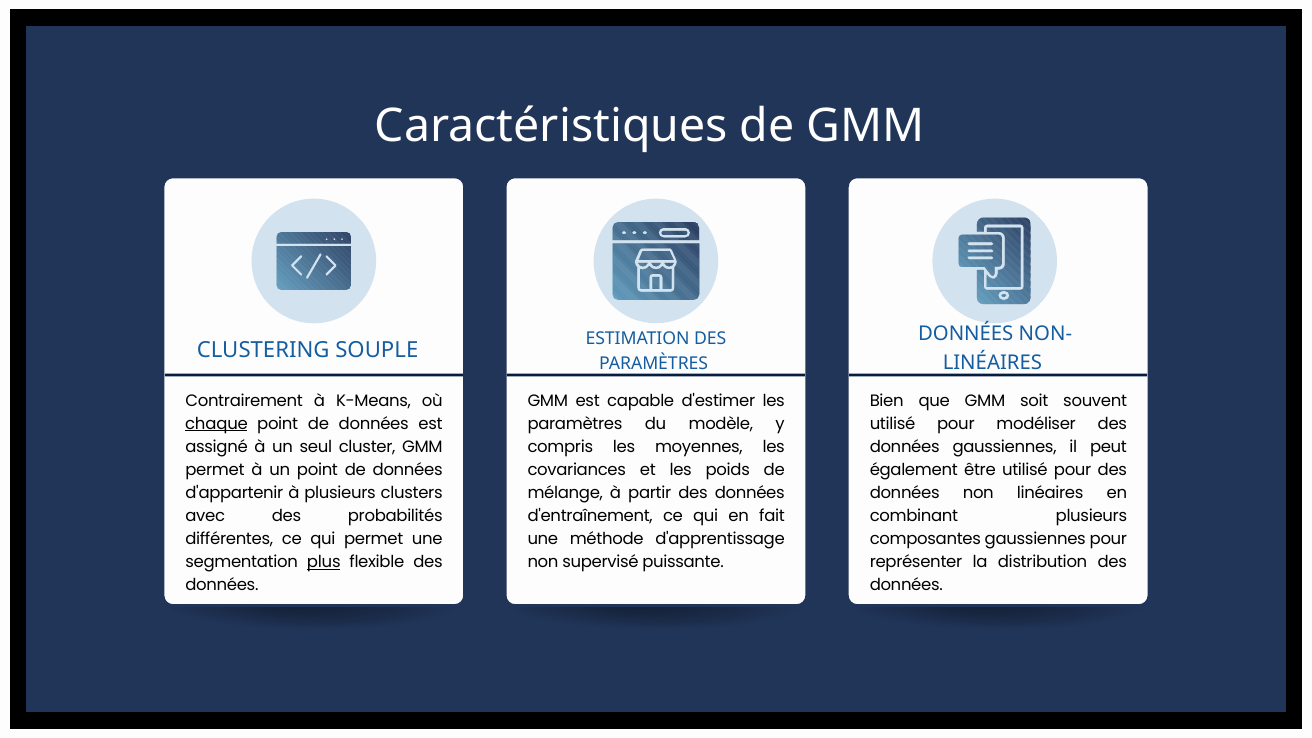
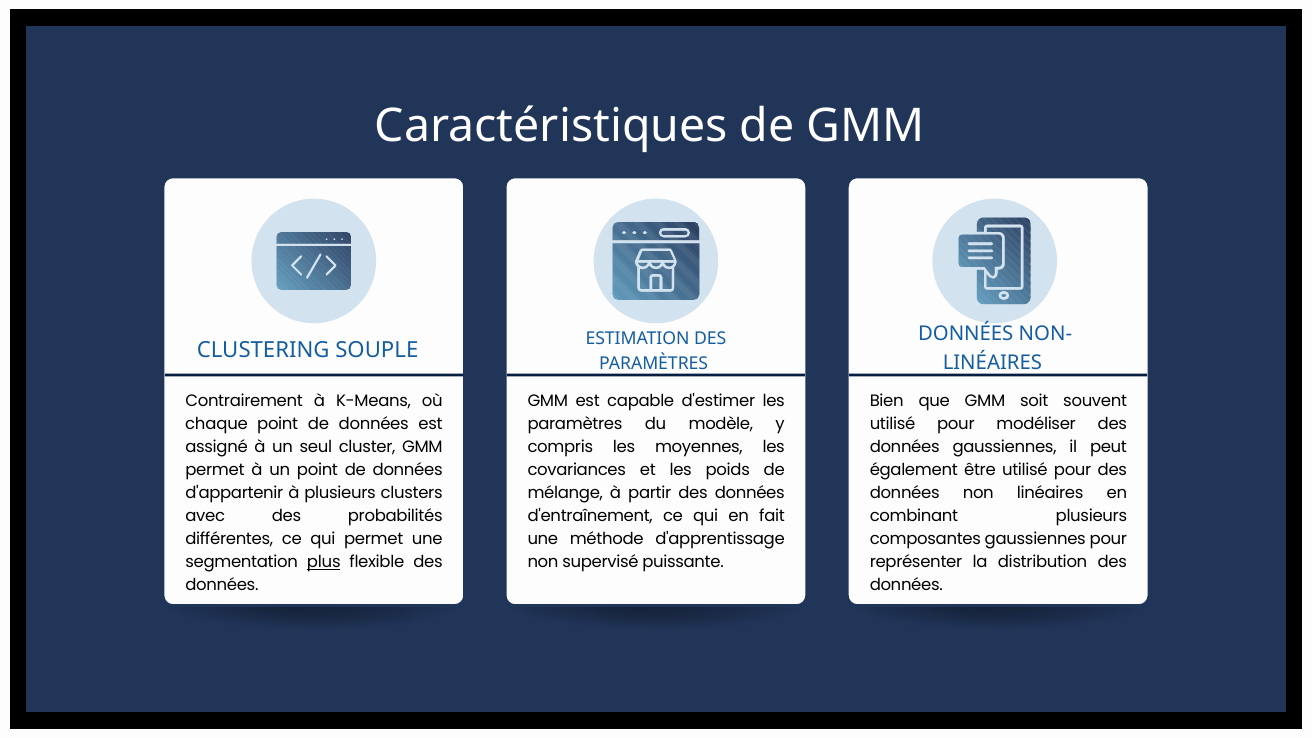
chaque underline: present -> none (217, 424)
